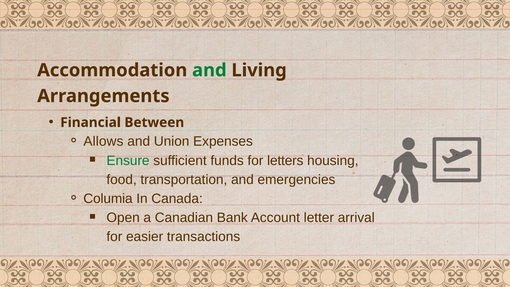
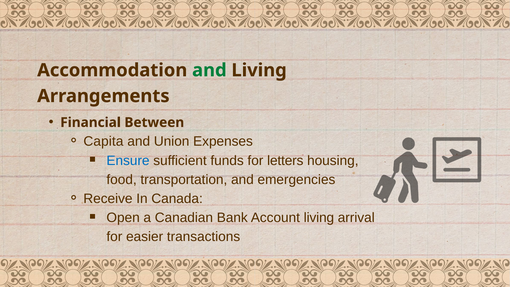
Allows: Allows -> Capita (103, 141)
Ensure colour: green -> blue (128, 160)
Columia: Columia -> Receive (108, 199)
Account letter: letter -> living (319, 218)
